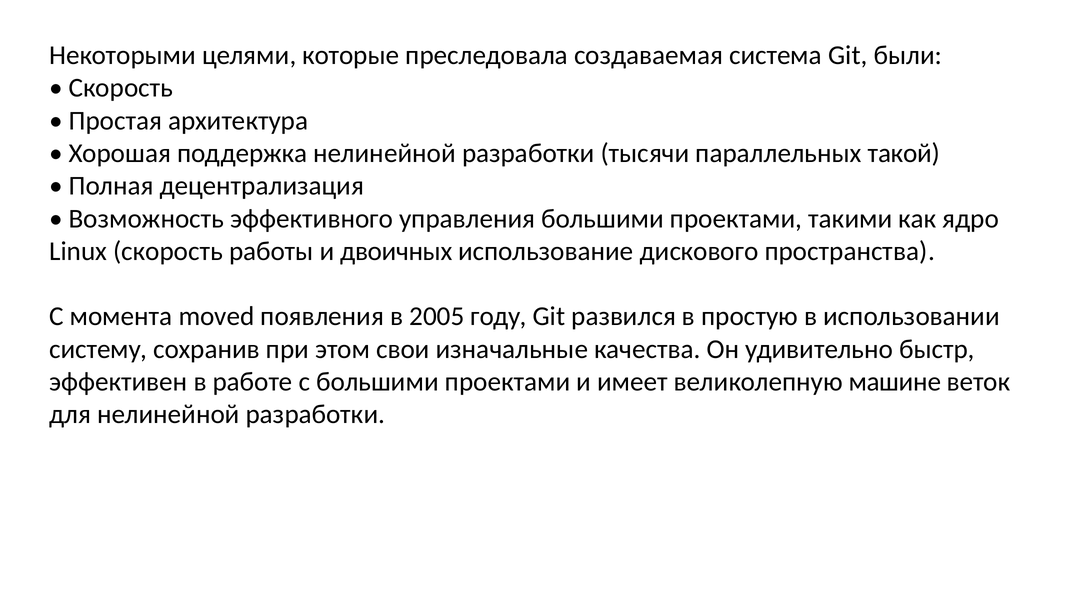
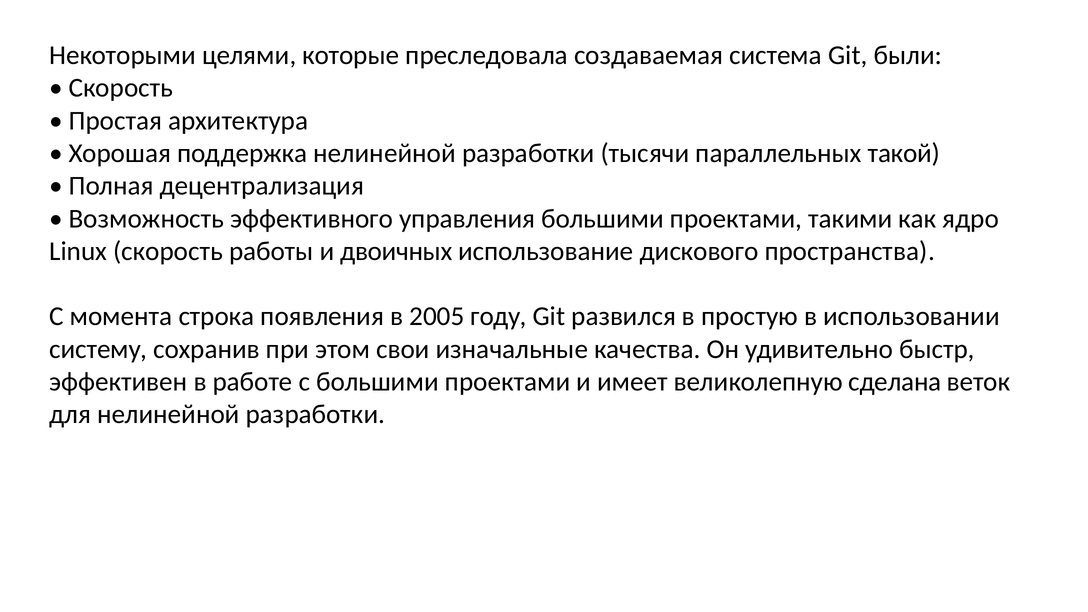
moved: moved -> строка (216, 316)
машине: машине -> сделана (895, 382)
